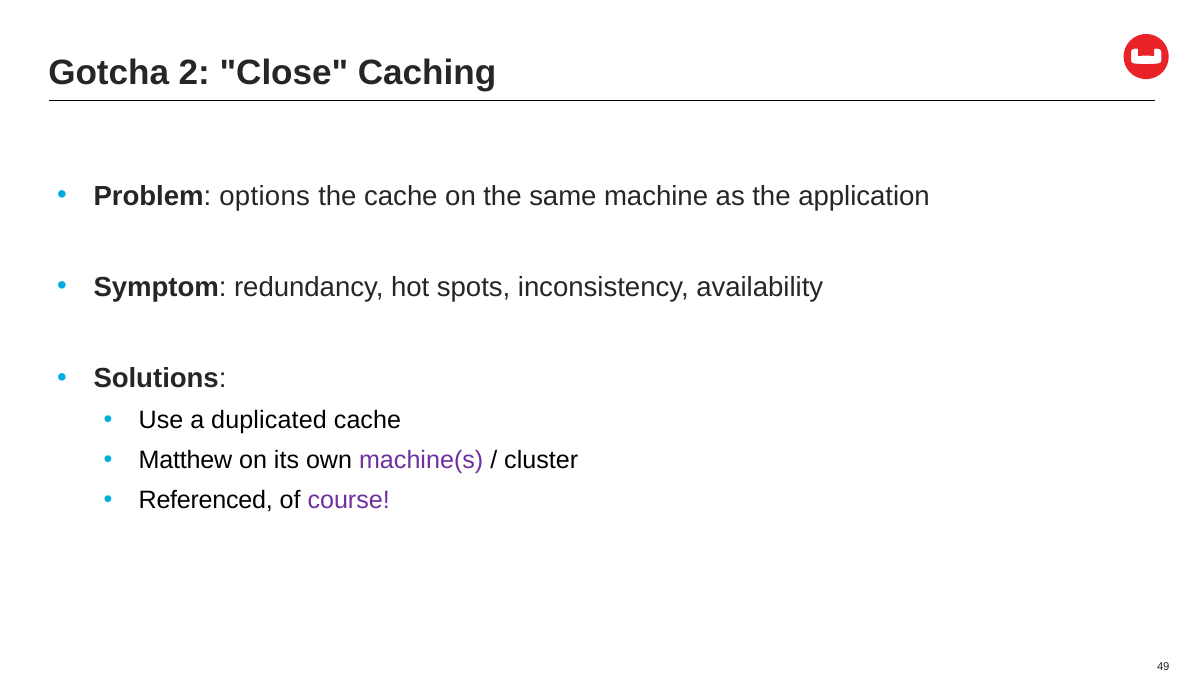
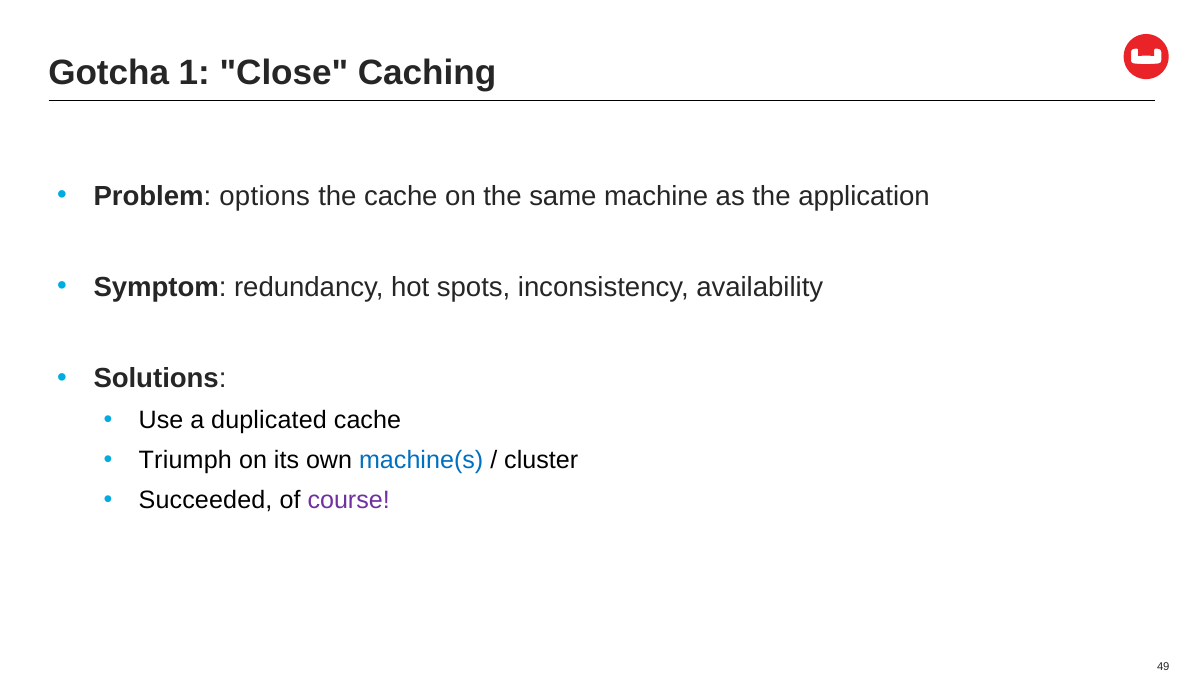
2: 2 -> 1 (194, 73)
Matthew: Matthew -> Triumph (185, 460)
machine(s colour: purple -> blue (421, 460)
Referenced: Referenced -> Succeeded (206, 500)
